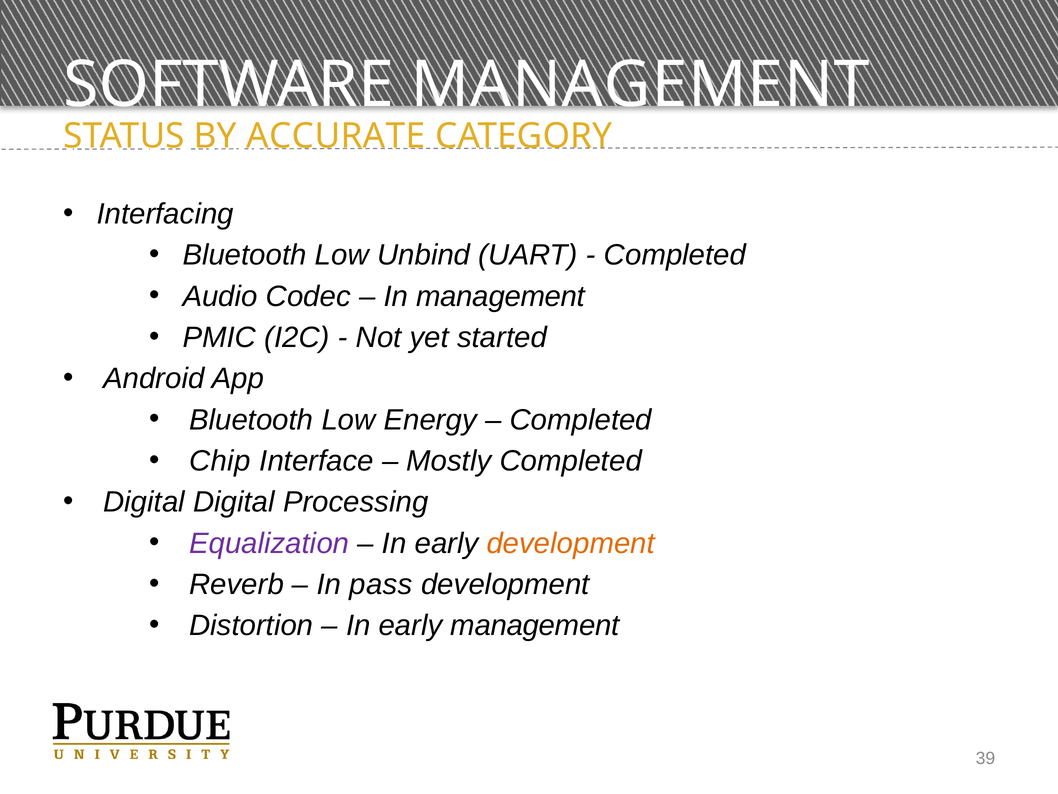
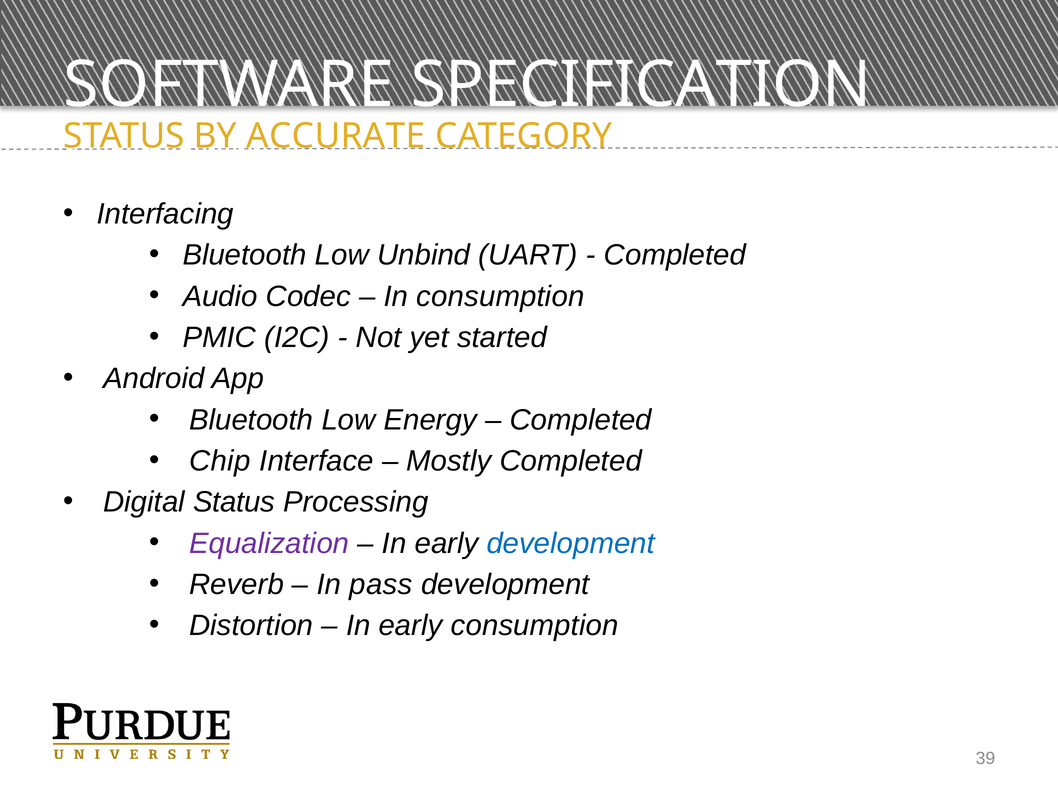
SOFTWARE MANAGEMENT: MANAGEMENT -> SPECIFICATION (641, 85)
In management: management -> consumption (500, 296)
Digital Digital: Digital -> Status (234, 502)
development colour: orange -> blue (571, 543)
early management: management -> consumption (535, 625)
